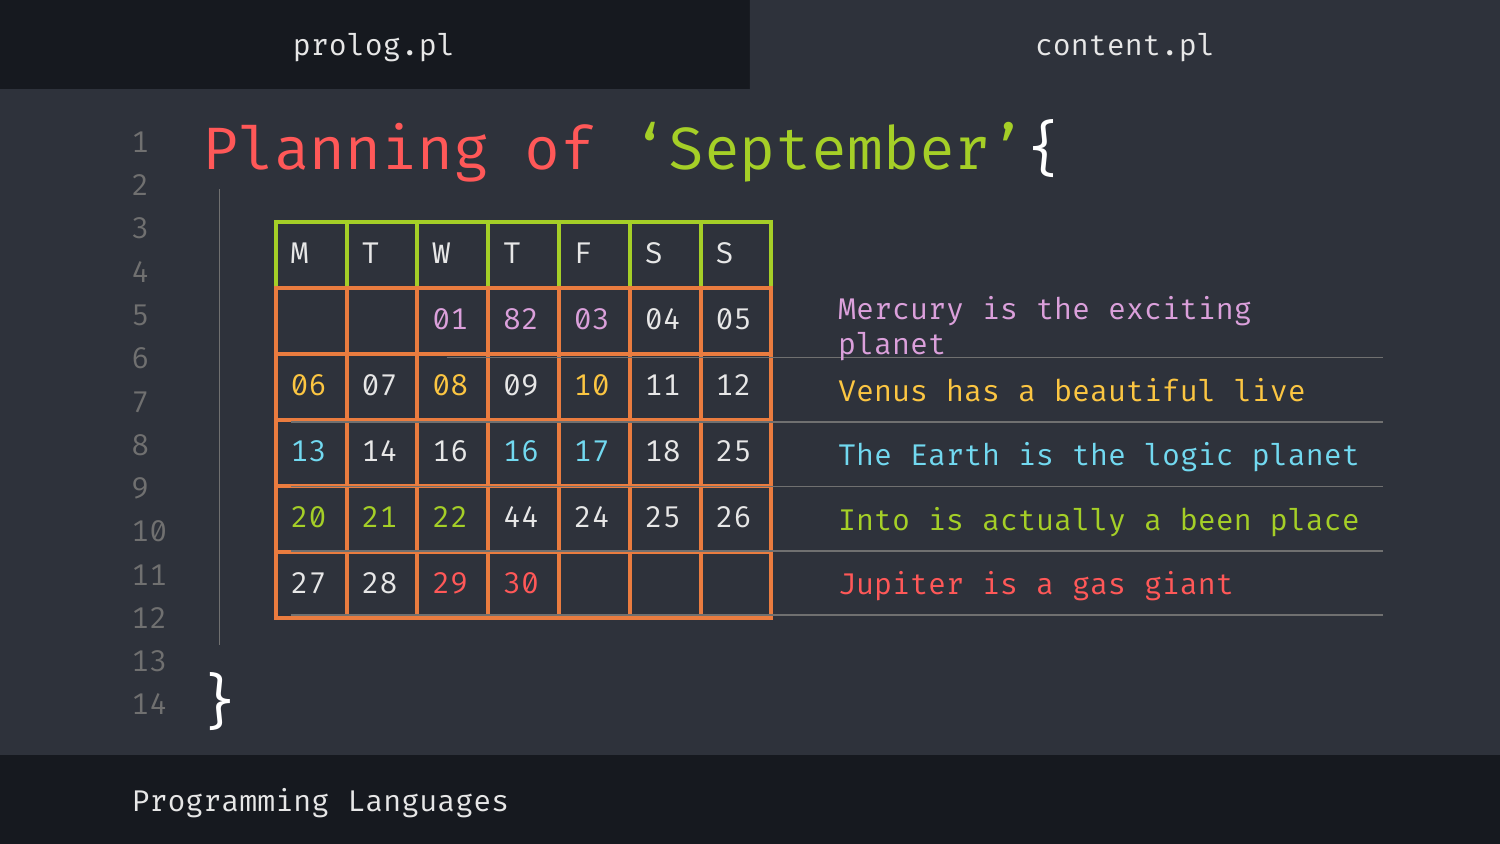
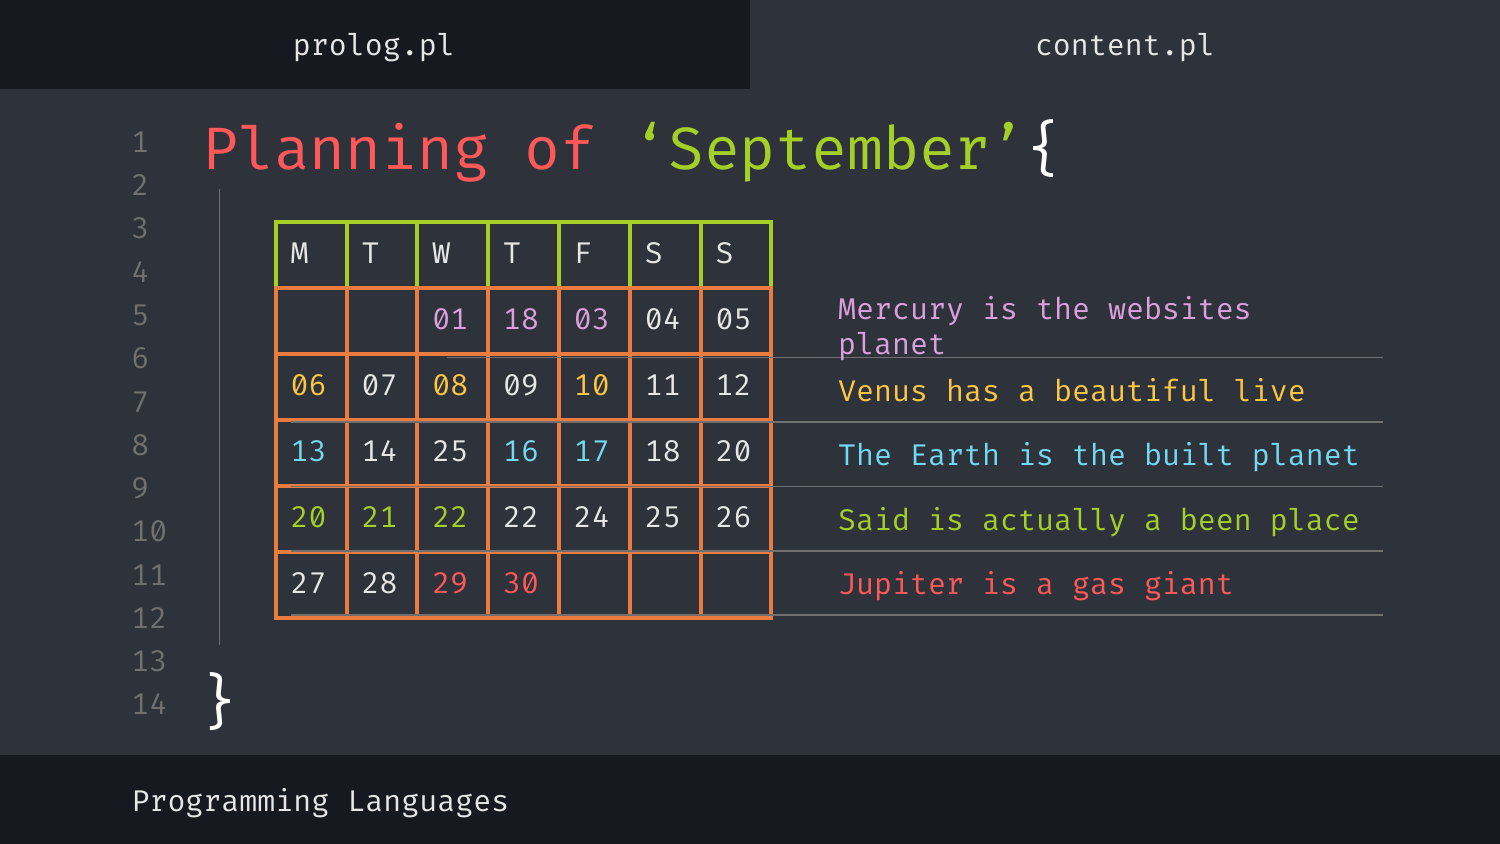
exciting: exciting -> websites (1180, 310)
01 82: 82 -> 18 (521, 320)
14 16: 16 -> 25 (450, 452)
18 25: 25 -> 20 (734, 452)
logic: logic -> built (1189, 456)
22 44: 44 -> 22 (521, 518)
Into: Into -> Said (874, 521)
